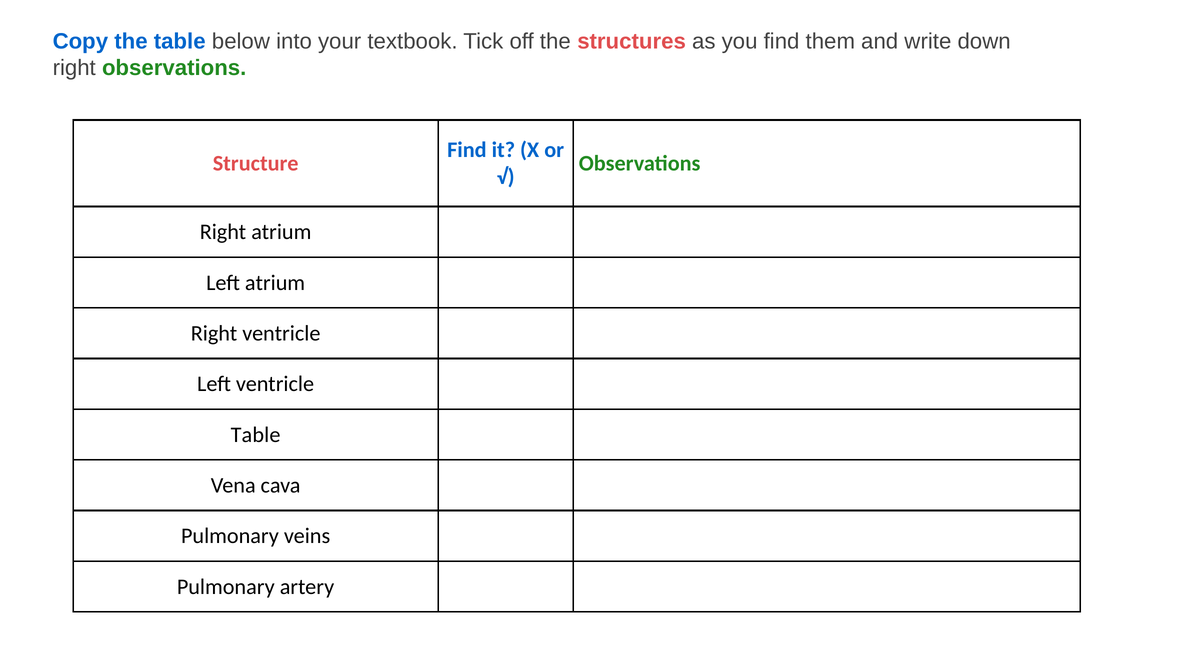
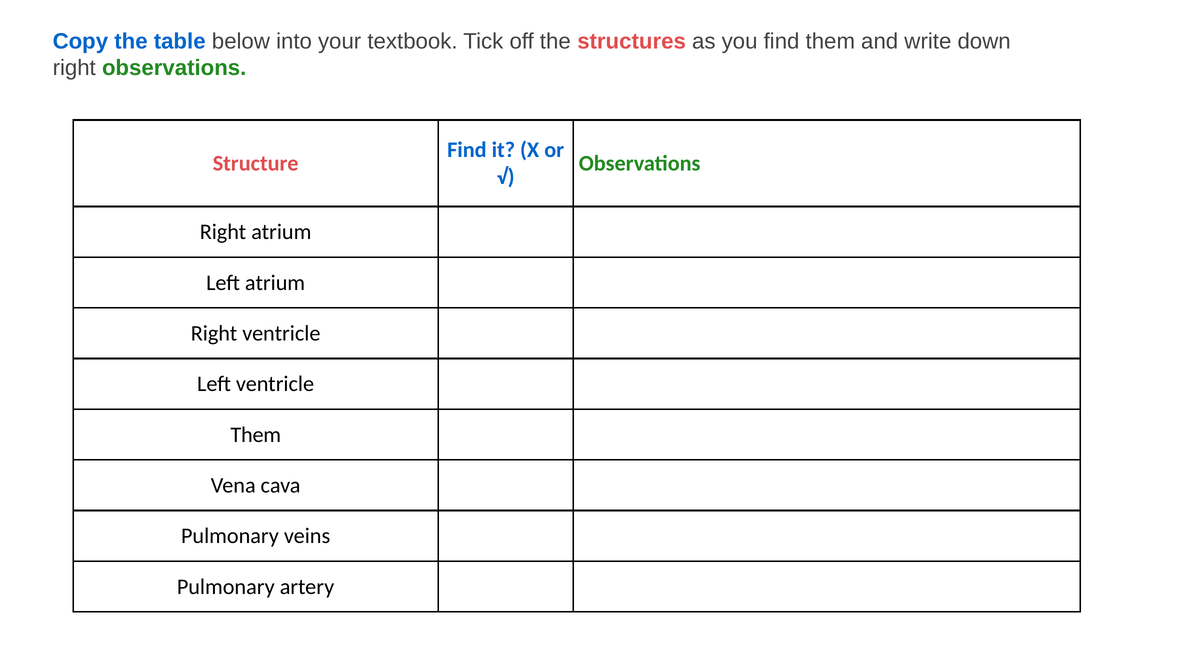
Table: Table -> Them (256, 435)
